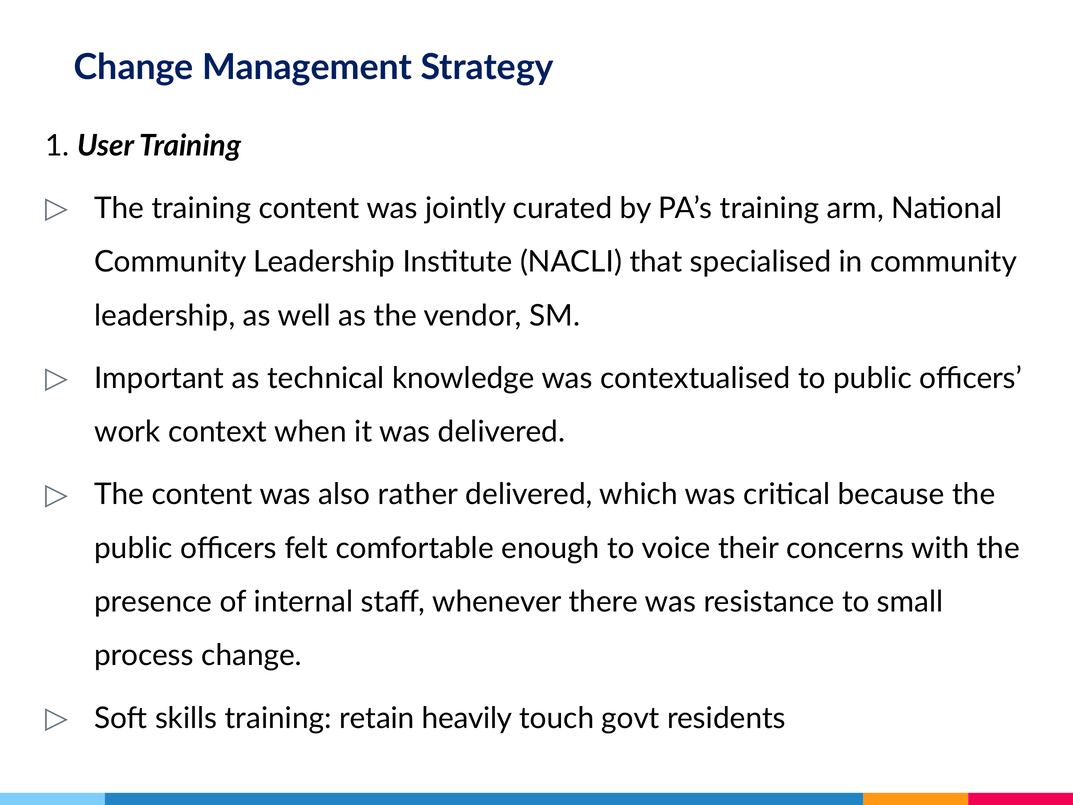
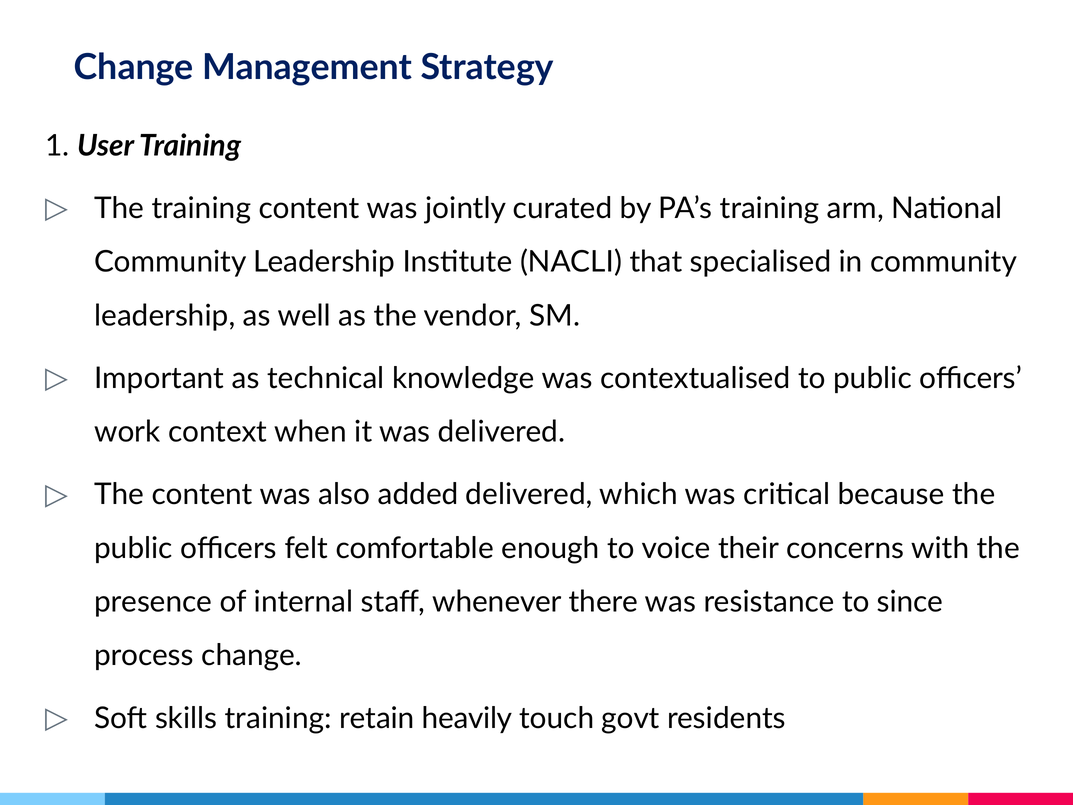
rather: rather -> added (418, 494)
small: small -> since (910, 602)
